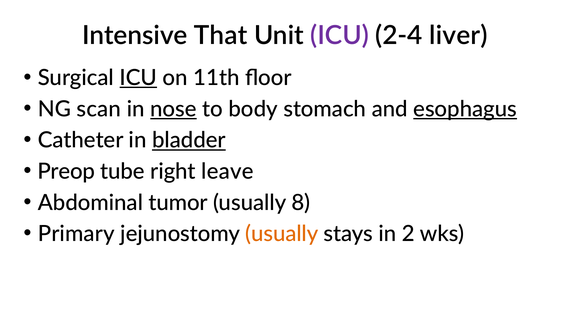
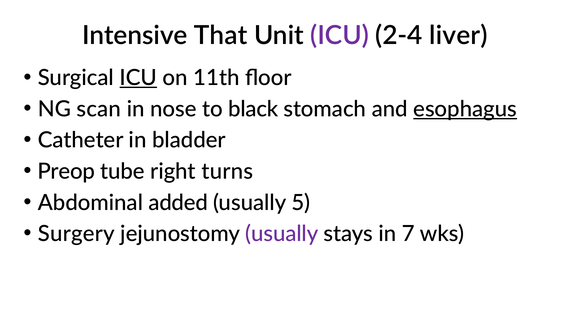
nose underline: present -> none (173, 109)
body: body -> black (253, 109)
bladder underline: present -> none (189, 140)
leave: leave -> turns (227, 171)
tumor: tumor -> added (178, 203)
8: 8 -> 5 (301, 203)
Primary: Primary -> Surgery (76, 234)
usually colour: orange -> purple (282, 234)
2: 2 -> 7 (408, 234)
